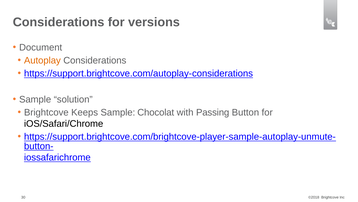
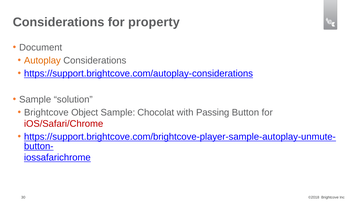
versions: versions -> property (154, 22)
Keeps: Keeps -> Object (85, 112)
iOS/Safari/Chrome colour: black -> red (64, 123)
